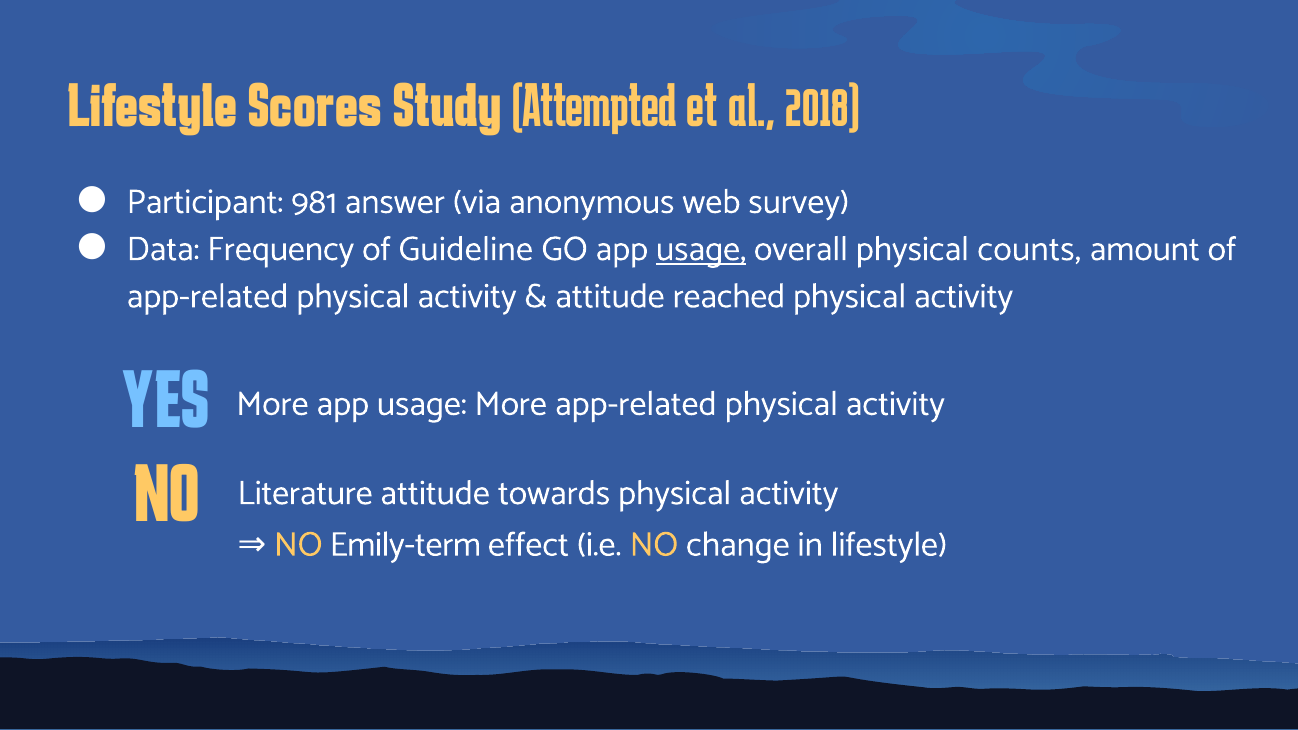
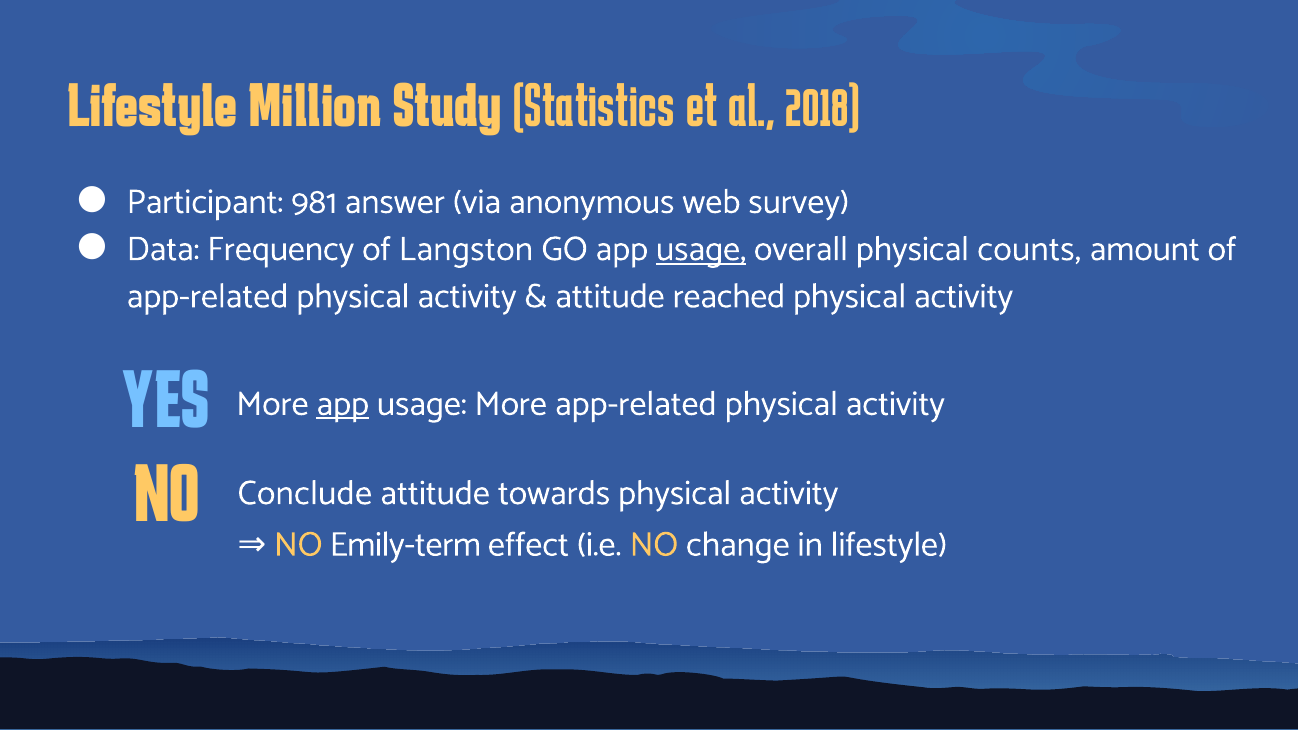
Scores: Scores -> Million (315, 107)
Attempted: Attempted -> Statistics (594, 107)
Guideline: Guideline -> Langston (466, 249)
app underline: none -> present (343, 404)
Literature: Literature -> Conclude (305, 493)
